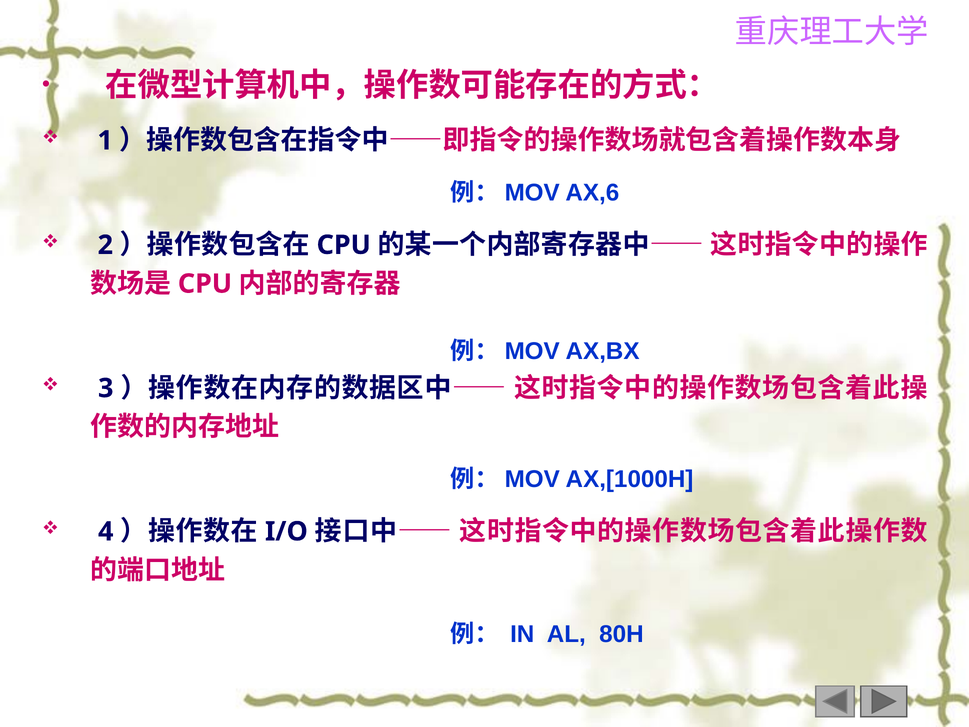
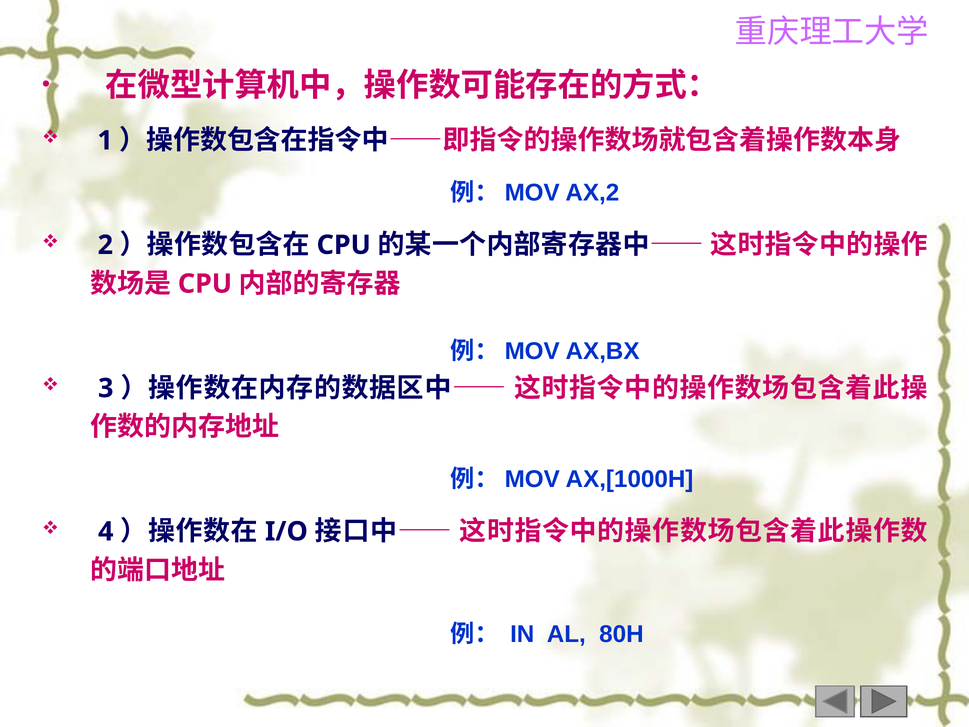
AX,6: AX,6 -> AX,2 (592, 193)
